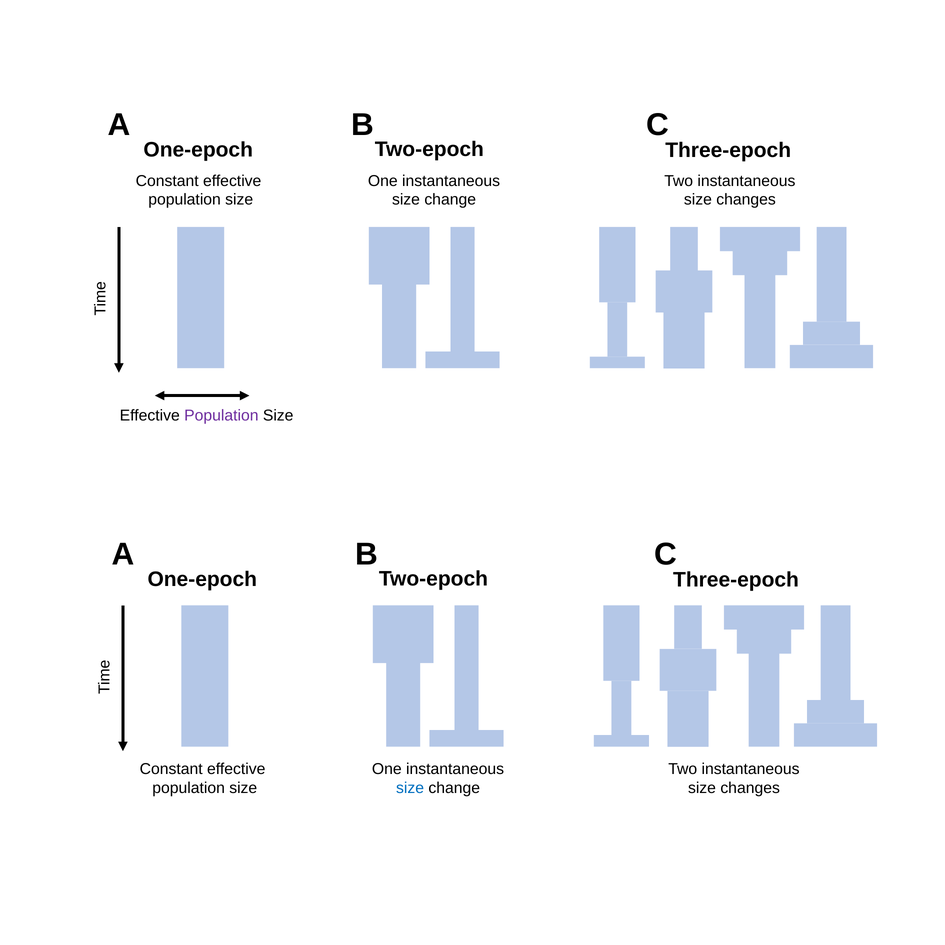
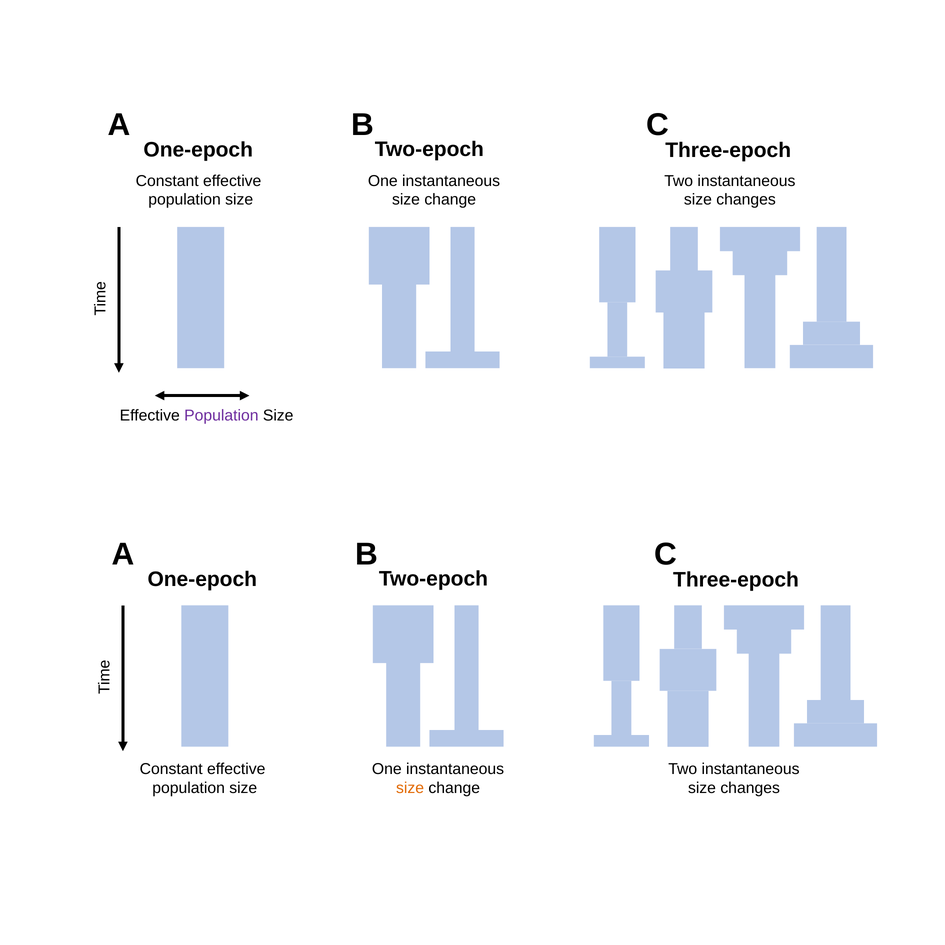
size colour: blue -> orange (410, 788)
